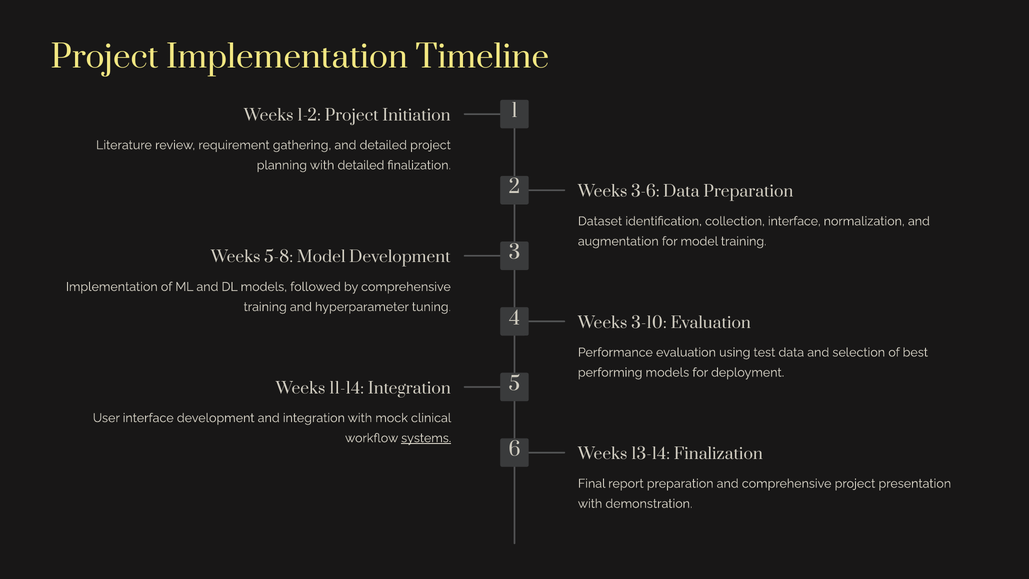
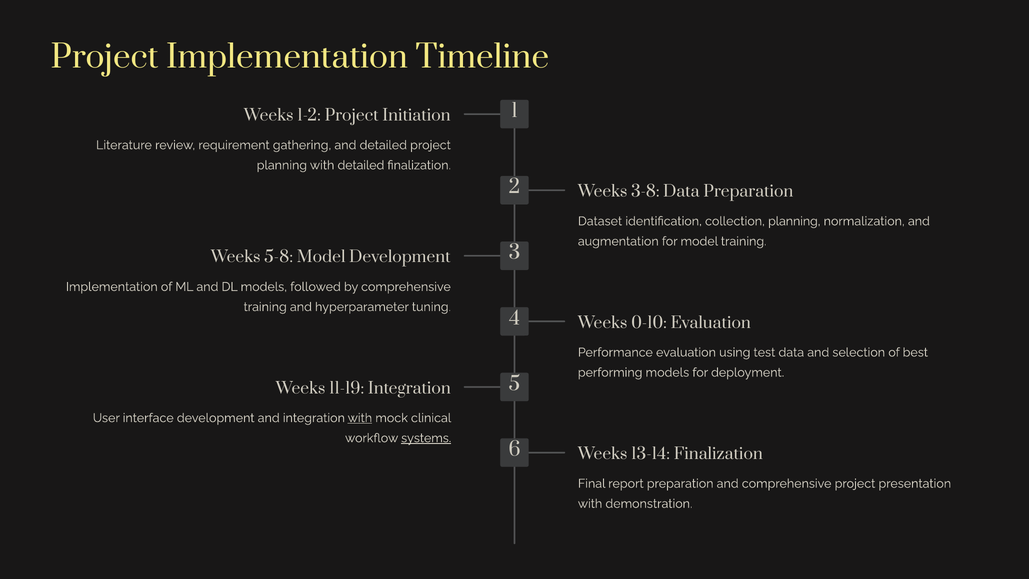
3-6: 3-6 -> 3-8 (645, 192)
collection interface: interface -> planning (794, 221)
3-10: 3-10 -> 0-10 (649, 323)
11-14: 11-14 -> 11-19 (347, 388)
with underline: none -> present (360, 418)
